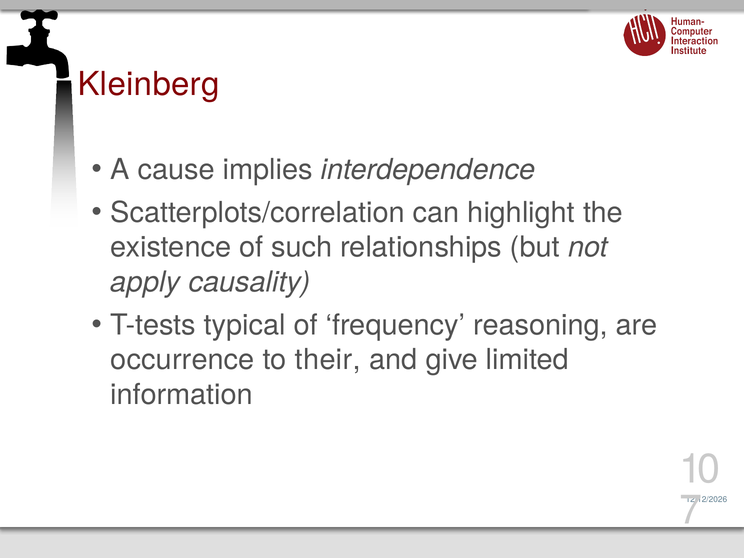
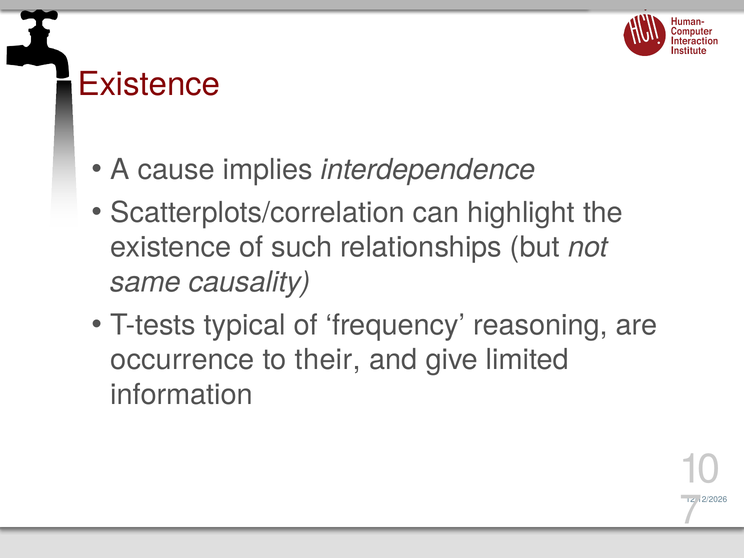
Kleinberg: Kleinberg -> Existence (149, 85)
apply: apply -> same (146, 282)
